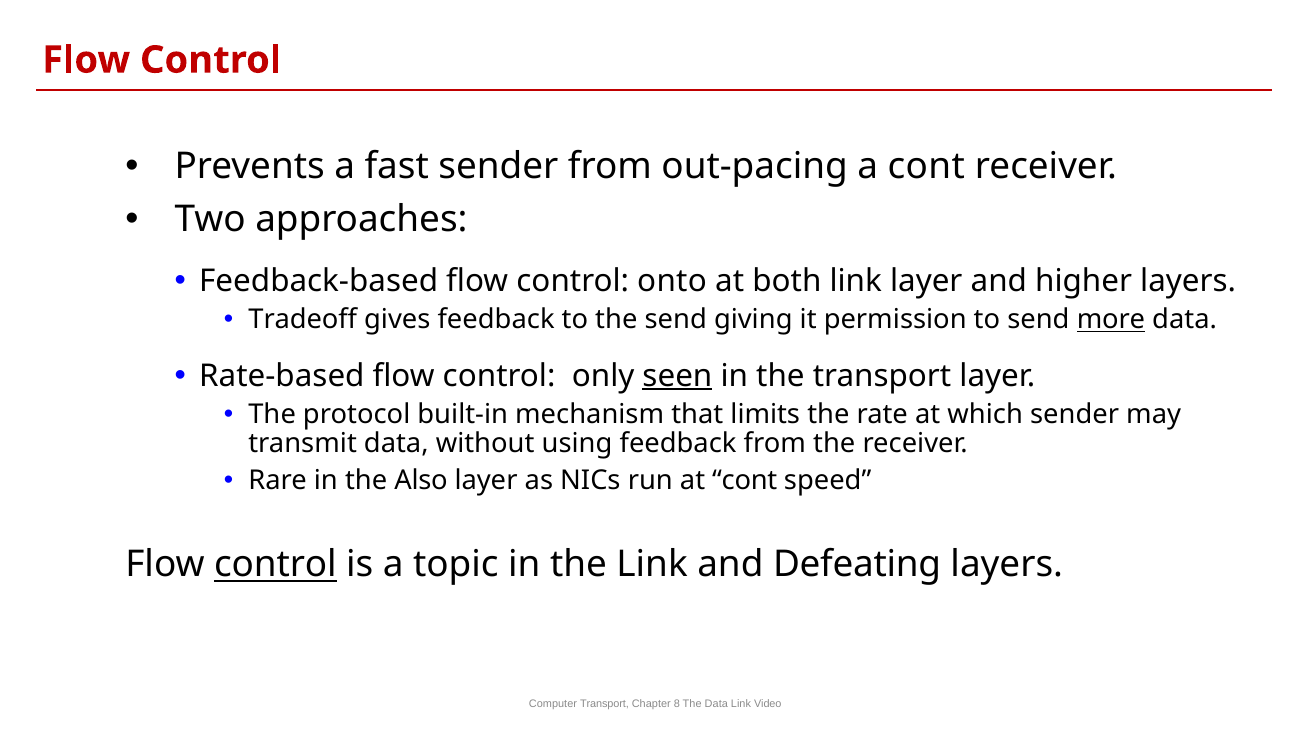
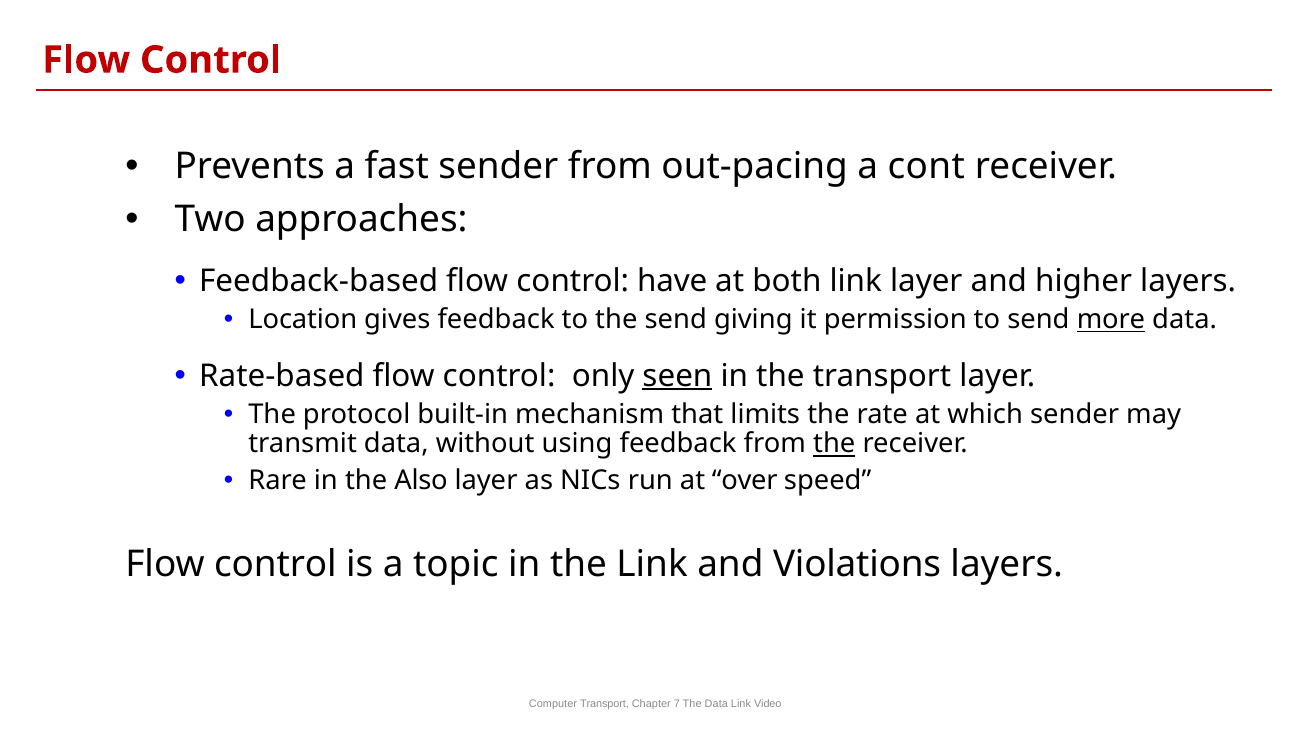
onto: onto -> have (672, 281)
Tradeoff: Tradeoff -> Location (303, 320)
the underline: none -> present (834, 444)
at cont: cont -> over (745, 481)
control underline: present -> none (275, 565)
Defeating: Defeating -> Violations (857, 565)
8: 8 -> 7 (677, 704)
